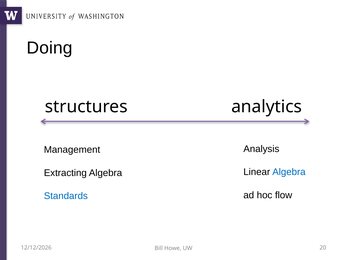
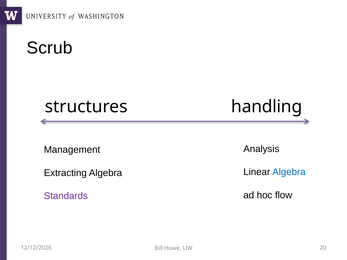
Doing: Doing -> Scrub (50, 48)
analytics: analytics -> handling (267, 107)
Standards colour: blue -> purple (66, 196)
